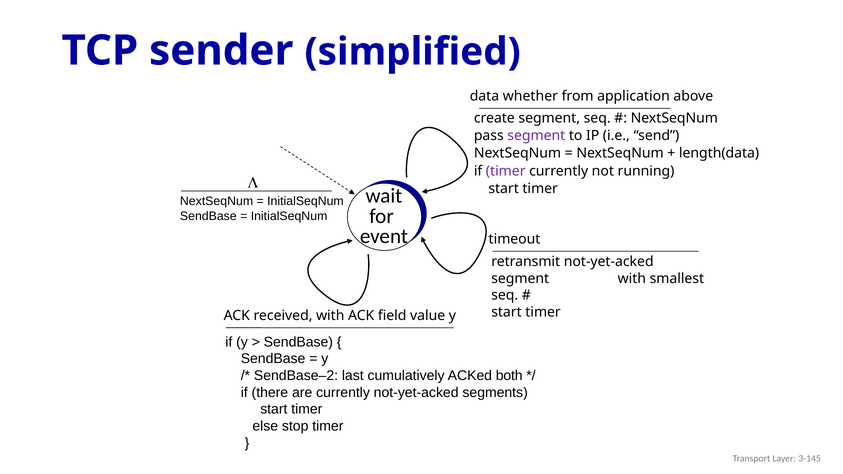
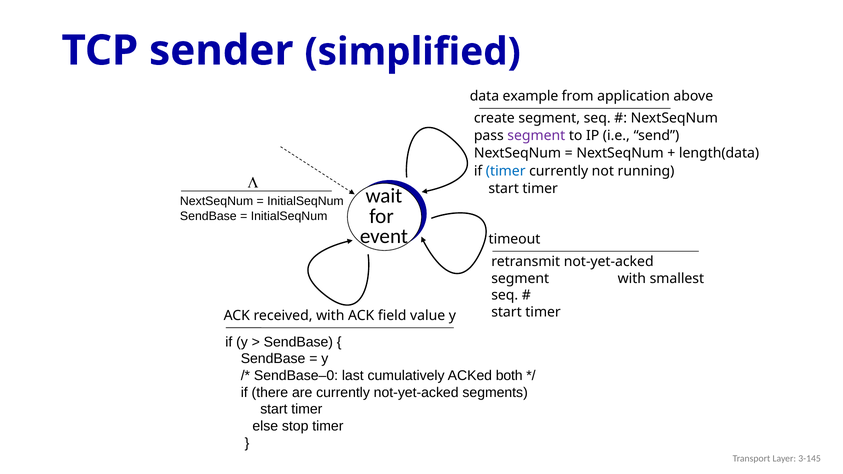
whether: whether -> example (530, 96)
timer colour: purple -> blue (506, 171)
SendBase–2: SendBase–2 -> SendBase–0 (296, 376)
